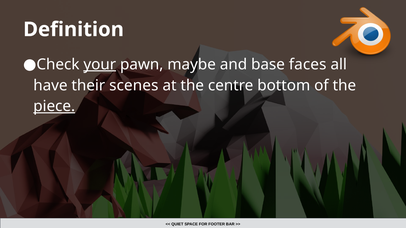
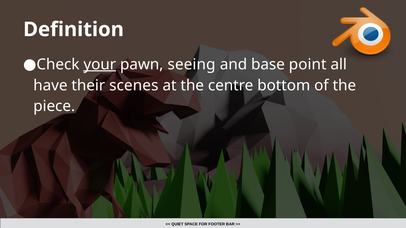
maybe: maybe -> seeing (192, 64)
faces: faces -> point (308, 64)
piece underline: present -> none (54, 106)
